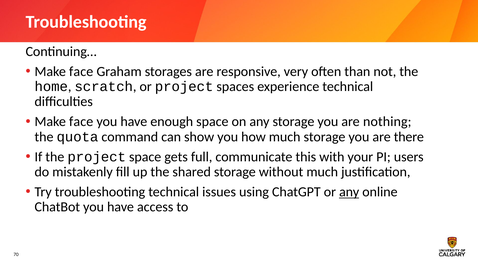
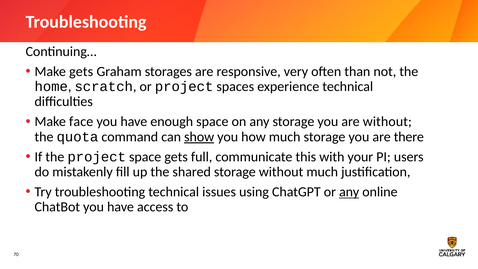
face: face -> gets (81, 71)
are nothing: nothing -> without (387, 122)
show underline: none -> present (199, 137)
